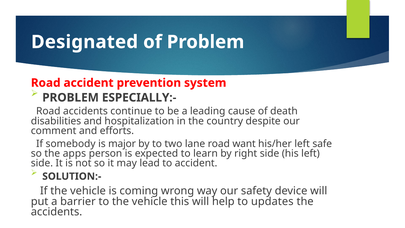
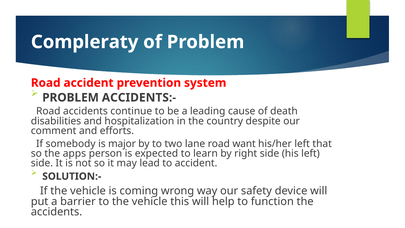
Designated: Designated -> Compleraty (85, 42)
ESPECIALLY:-: ESPECIALLY:- -> ACCIDENTS:- (139, 98)
safe: safe -> that (322, 144)
updates: updates -> function (272, 201)
